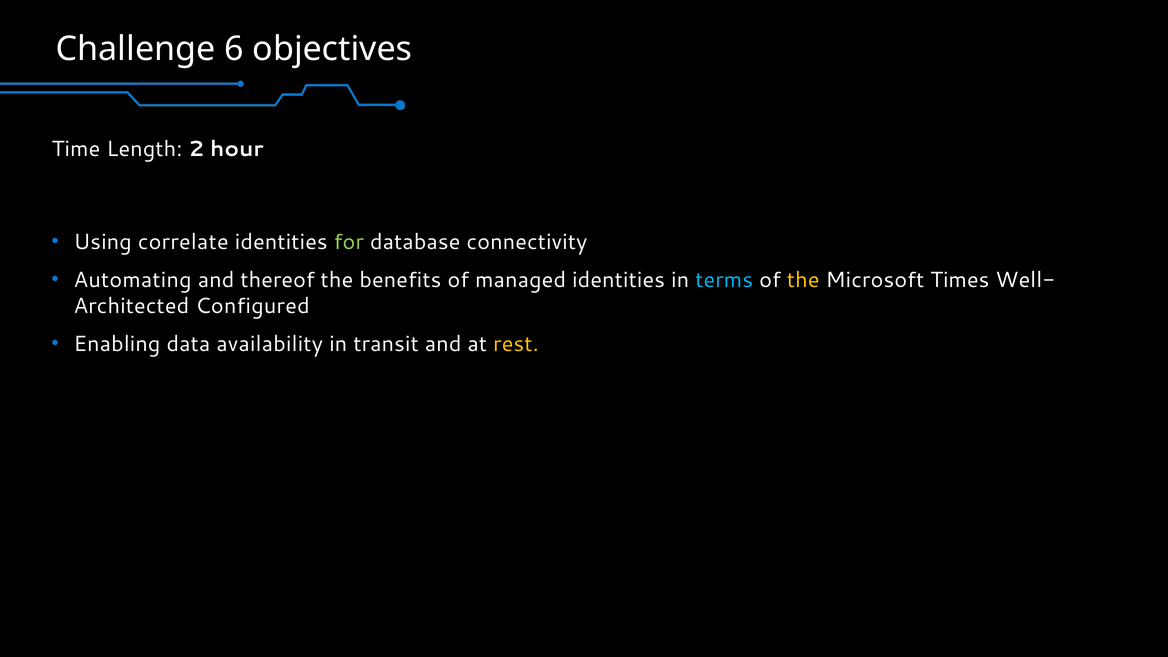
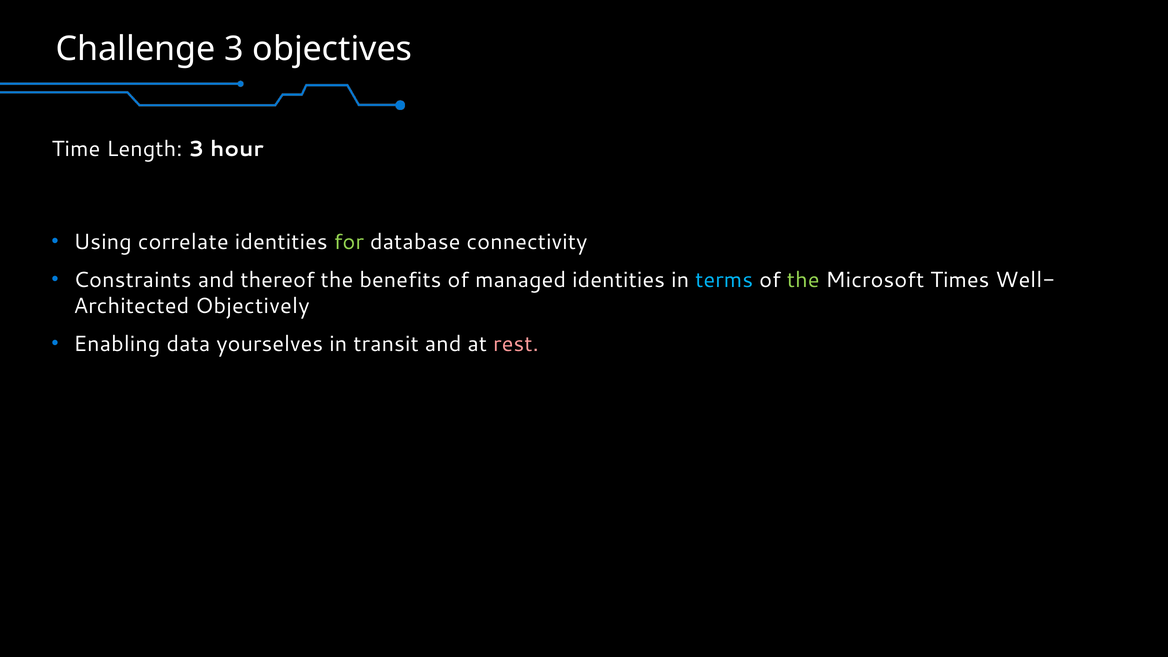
Challenge 6: 6 -> 3 (234, 49)
Length 2: 2 -> 3 (196, 149)
Automating: Automating -> Constraints (133, 280)
the colour: yellow -> light green (803, 280)
Configured: Configured -> Objectively (252, 306)
availability: availability -> yourselves (270, 344)
rest colour: yellow -> pink (516, 344)
